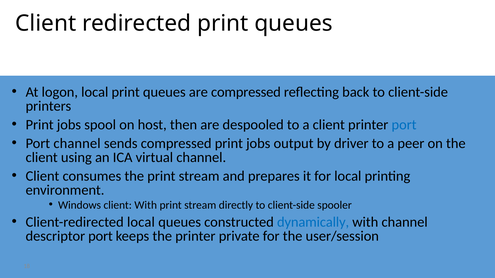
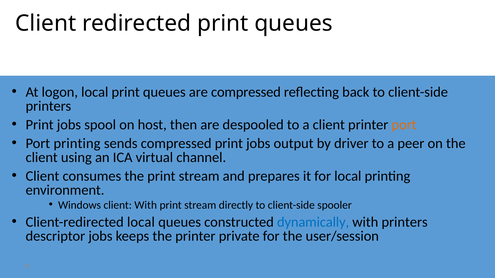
port colour: blue -> orange (404, 125)
Port channel: channel -> printing (77, 144)
with channel: channel -> printers (405, 222)
descriptor port: port -> jobs (100, 236)
